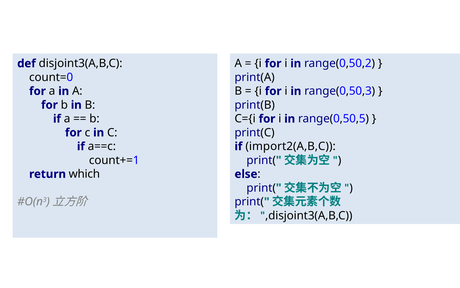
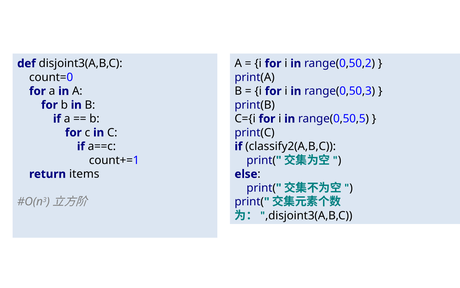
import2(A,B,C: import2(A,B,C -> classify2(A,B,C (291, 146)
which: which -> items (84, 174)
